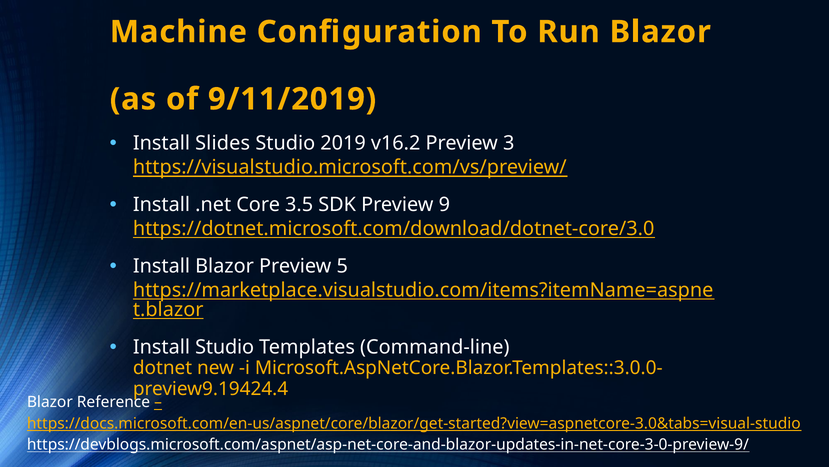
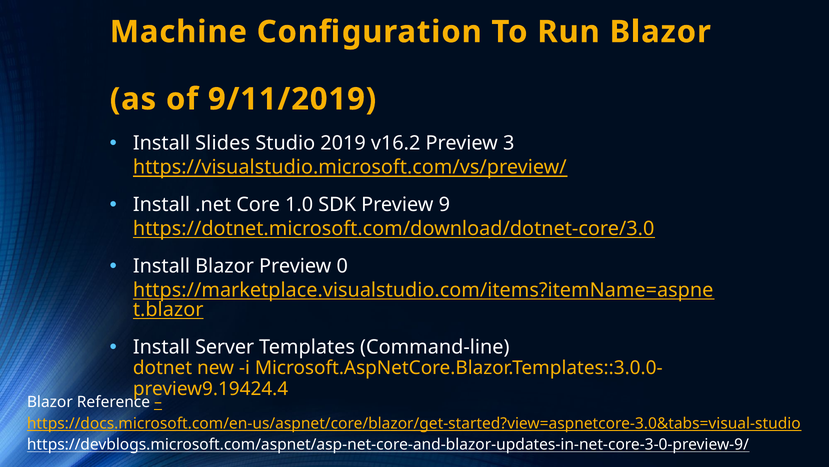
3.5: 3.5 -> 1.0 (299, 205)
5: 5 -> 0 (342, 266)
Install Studio: Studio -> Server (225, 347)
